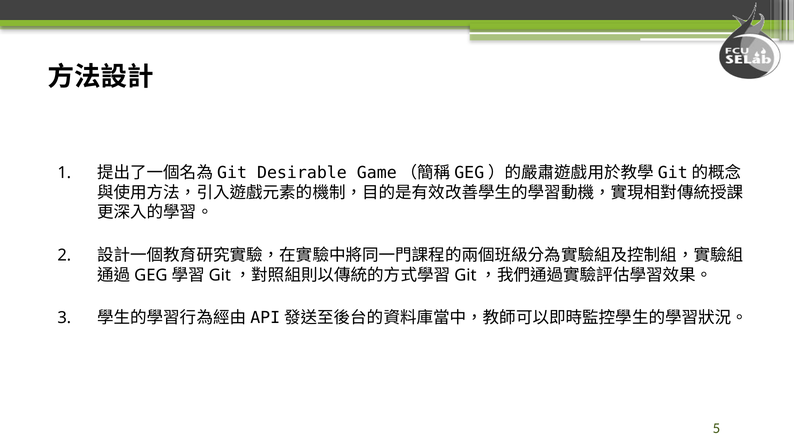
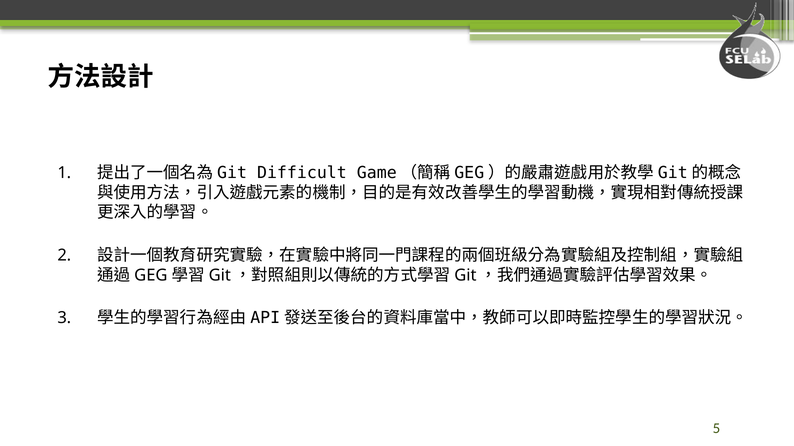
Desirable: Desirable -> Difficult (302, 173)
